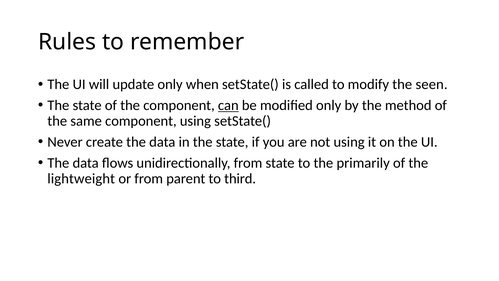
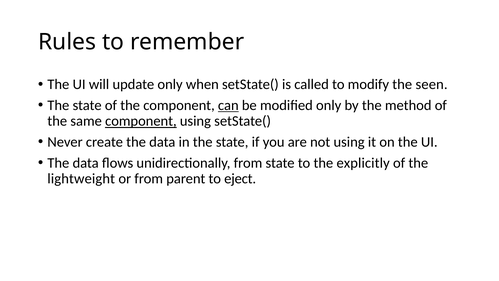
component underline: none -> present (141, 121)
primarily: primarily -> explicitly (363, 163)
third: third -> eject (240, 179)
